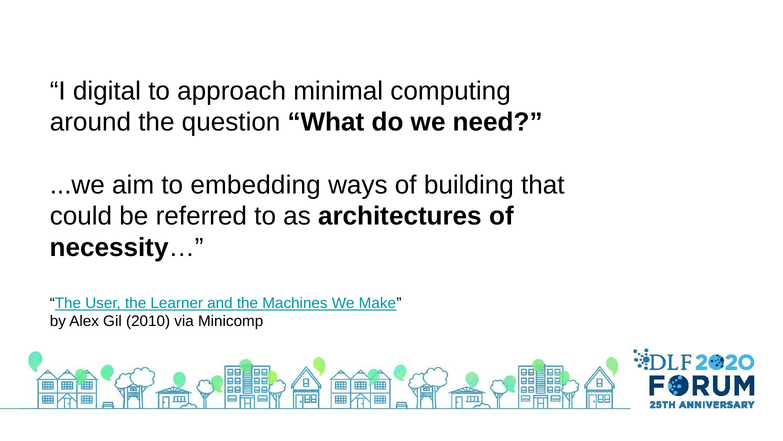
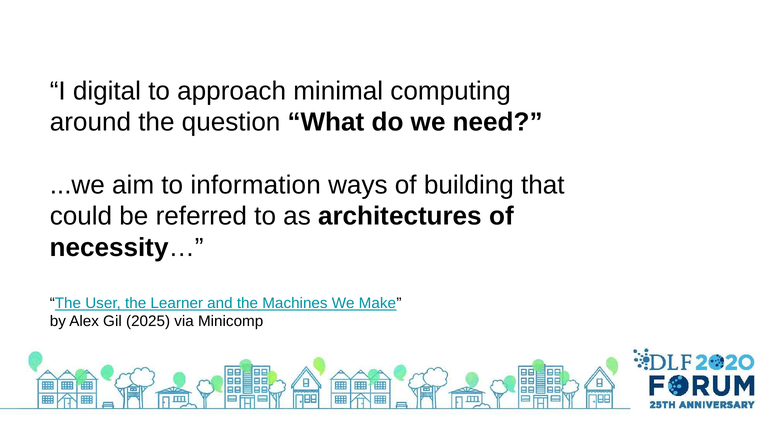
embedding: embedding -> information (256, 185)
2010: 2010 -> 2025 (148, 321)
